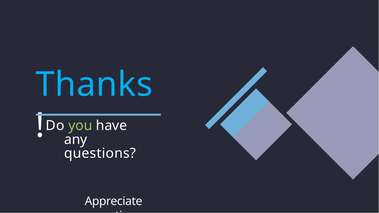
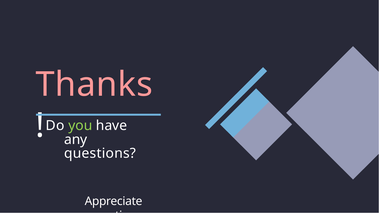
Thanks colour: light blue -> pink (94, 85)
